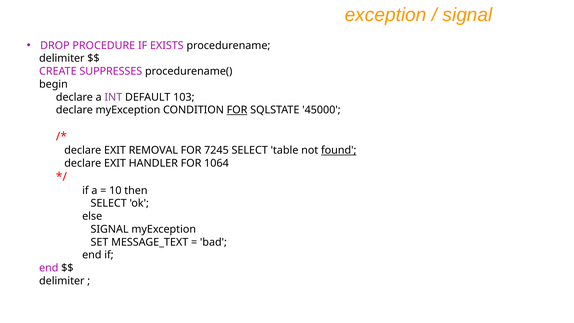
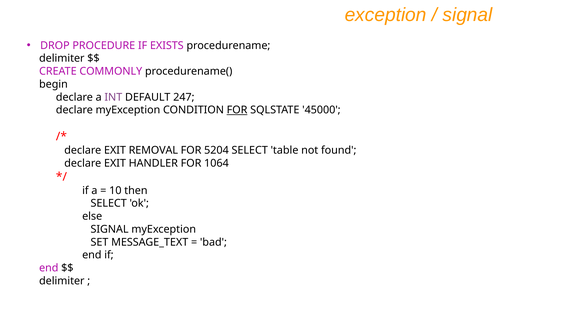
SUPPRESSES: SUPPRESSES -> COMMONLY (111, 71)
103: 103 -> 247 (184, 97)
7245: 7245 -> 5204 (216, 150)
found underline: present -> none (339, 150)
